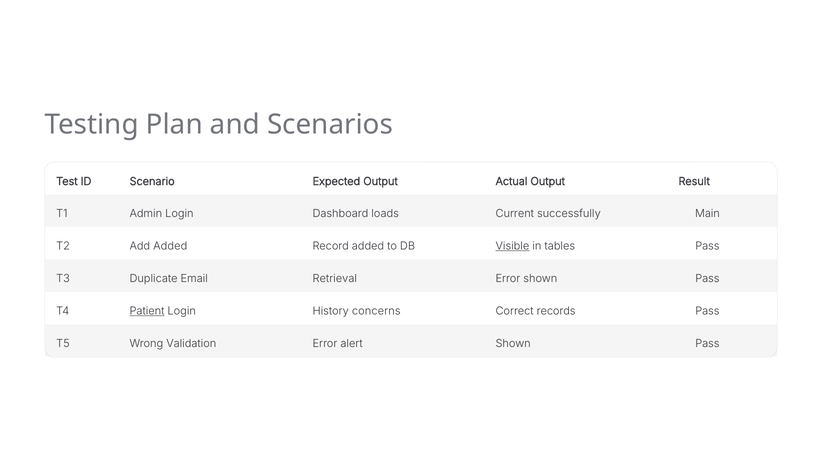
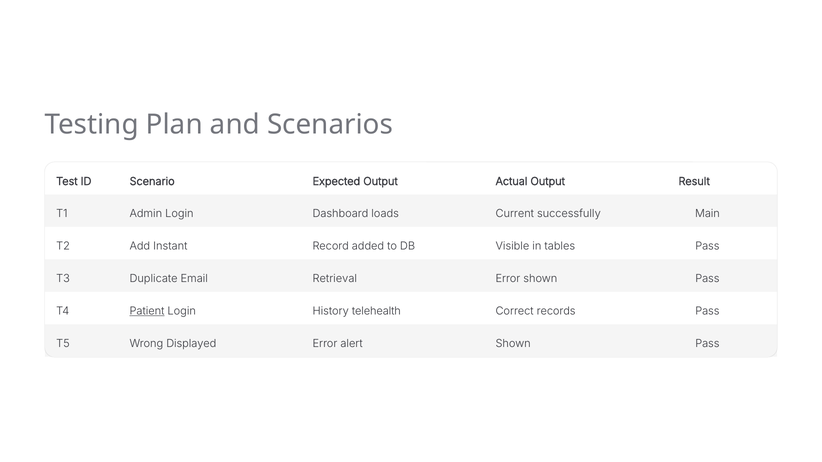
Add Added: Added -> Instant (170, 246)
Visible underline: present -> none (512, 246)
concerns: concerns -> telehealth (376, 311)
Validation: Validation -> Displayed (191, 344)
